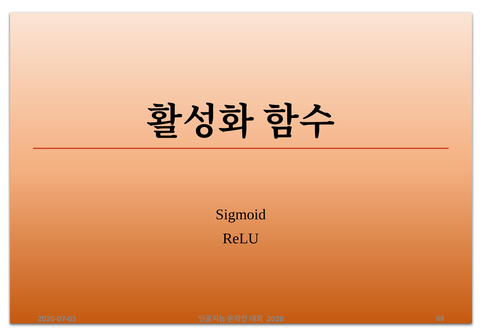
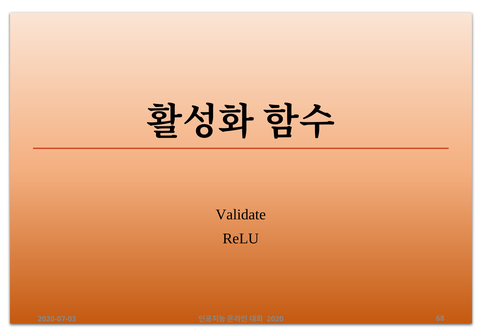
Sigmoid: Sigmoid -> Validate (241, 214)
